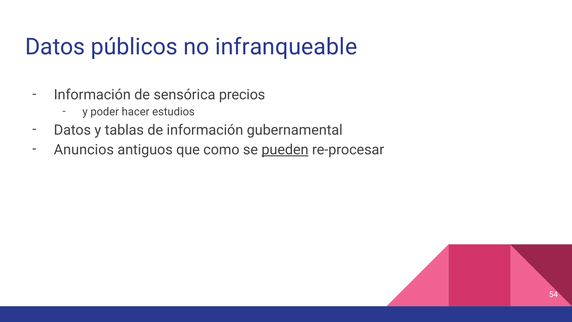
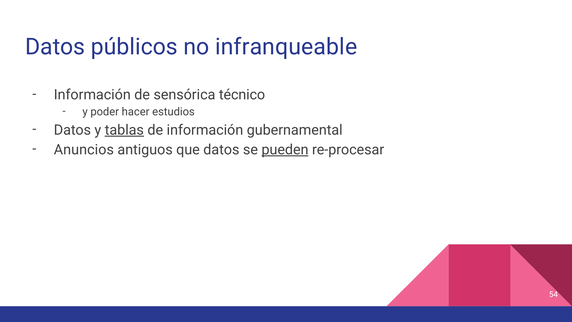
precios: precios -> técnico (242, 95)
tablas underline: none -> present (124, 130)
que como: como -> datos (221, 150)
